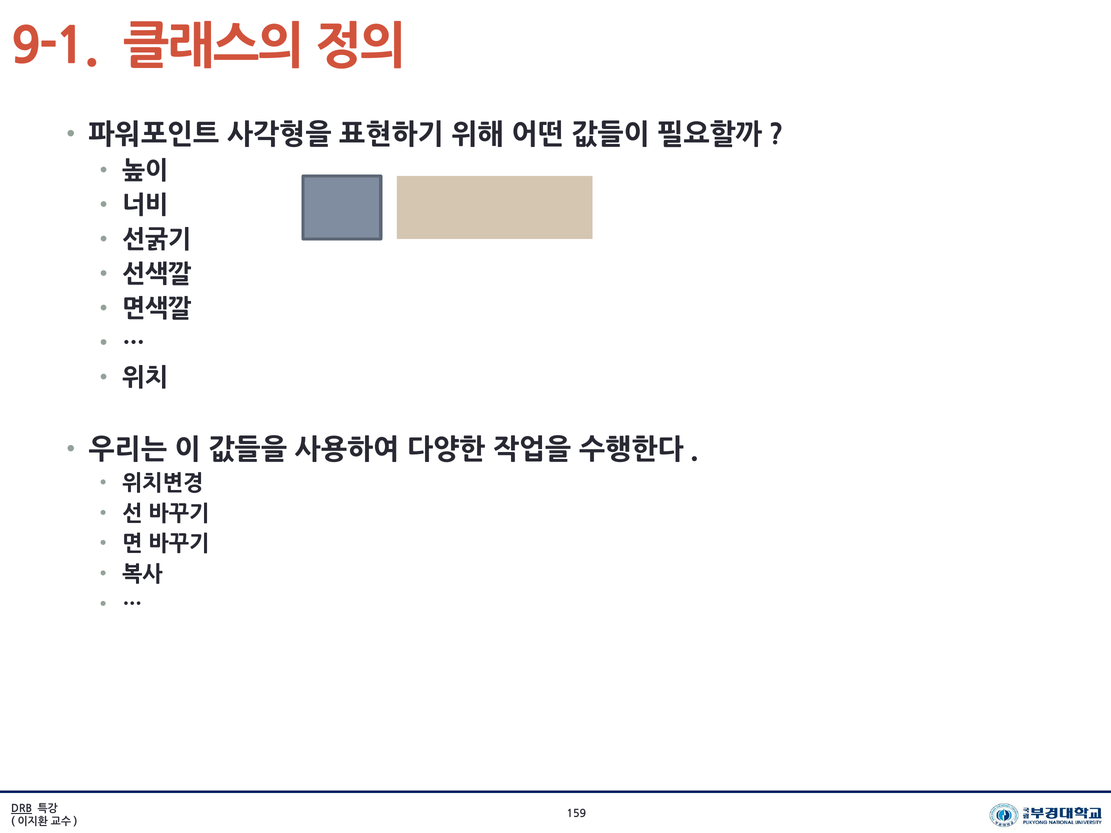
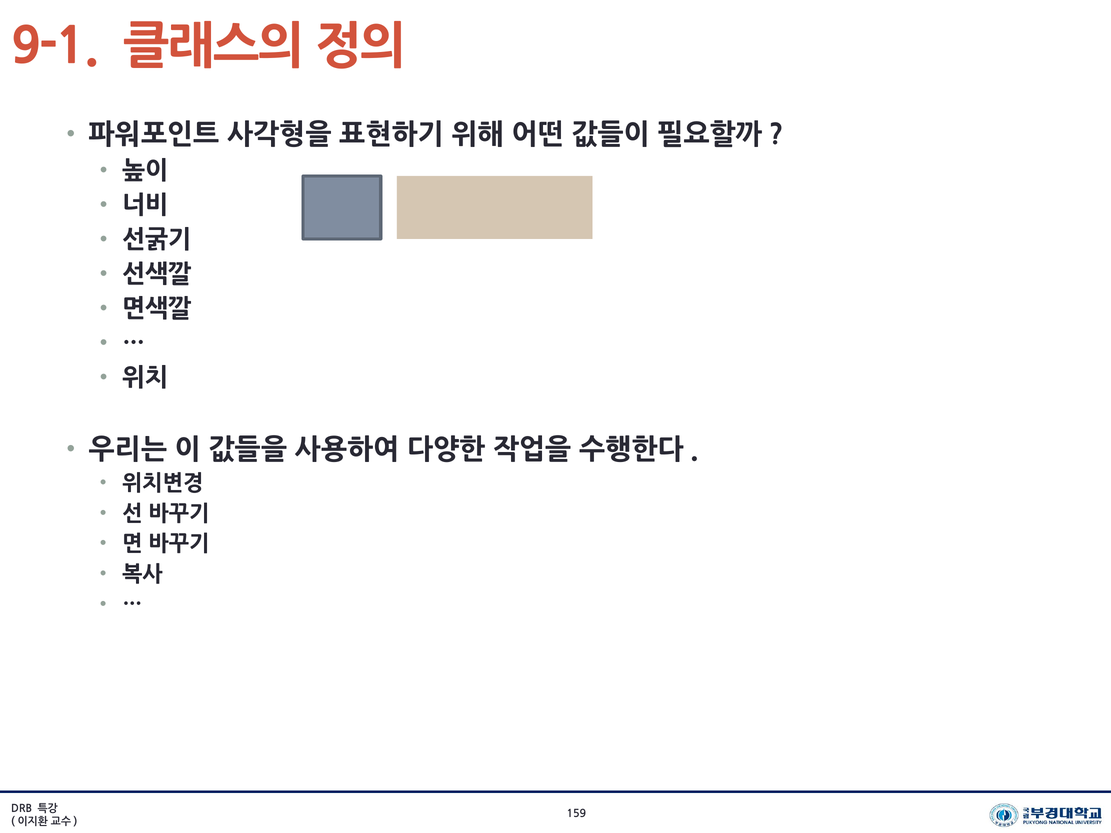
DRB underline: present -> none (22, 809)
